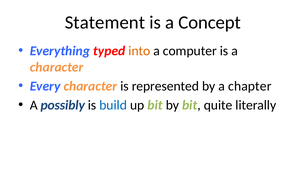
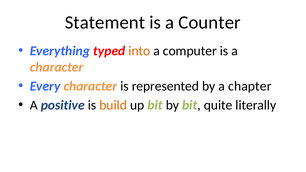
Concept: Concept -> Counter (210, 23)
possibly: possibly -> positive (63, 105)
build colour: blue -> orange (113, 105)
